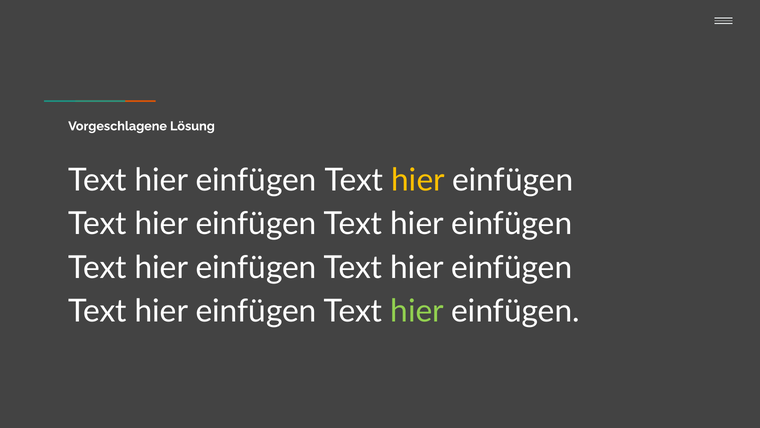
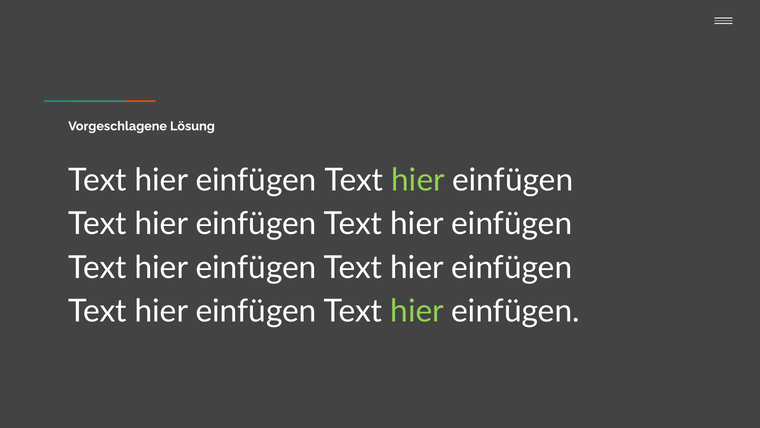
hier colour: yellow -> light green (418, 180)
